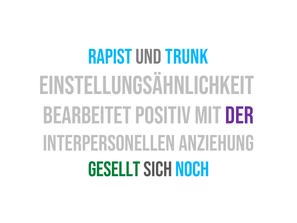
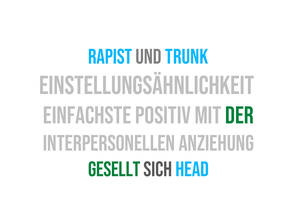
bearbeitet: bearbeitet -> einfachste (87, 115)
DER colour: purple -> green (239, 115)
noch: noch -> head (192, 169)
